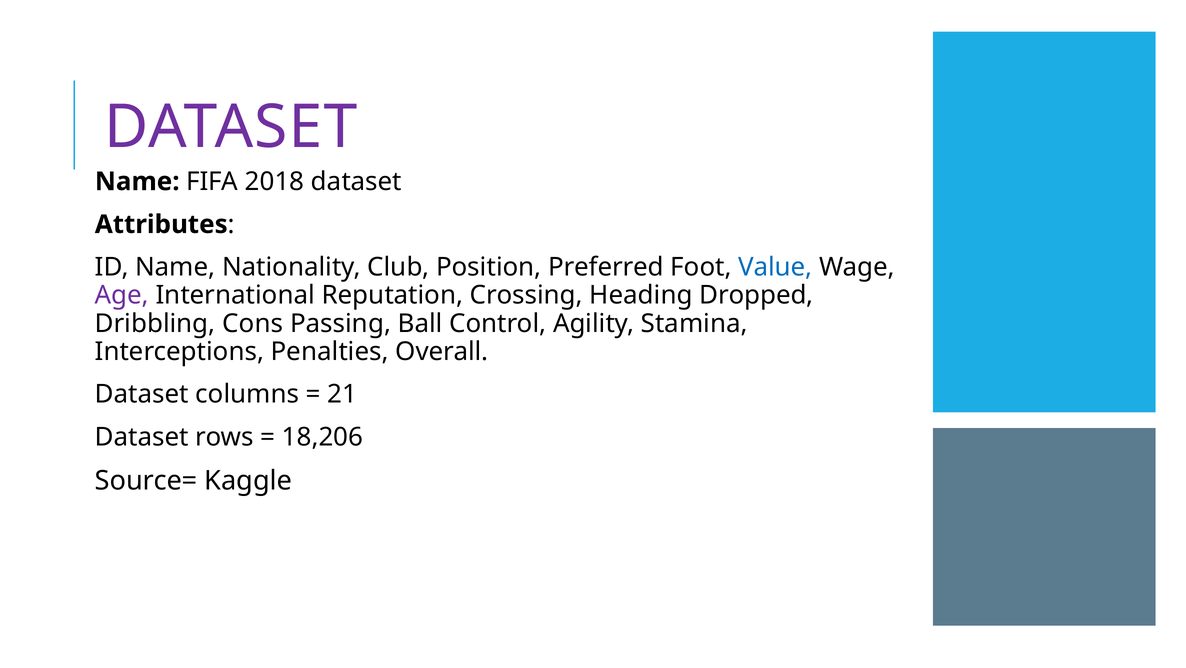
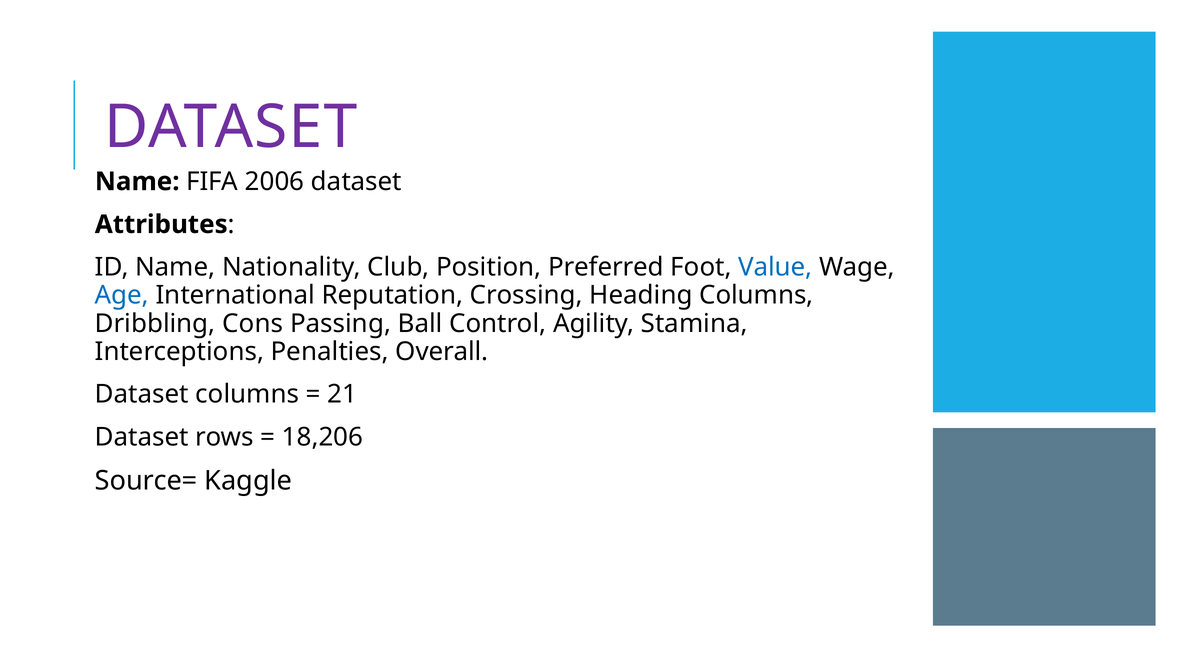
2018: 2018 -> 2006 (275, 182)
Age colour: purple -> blue (122, 295)
Heading Dropped: Dropped -> Columns (756, 295)
